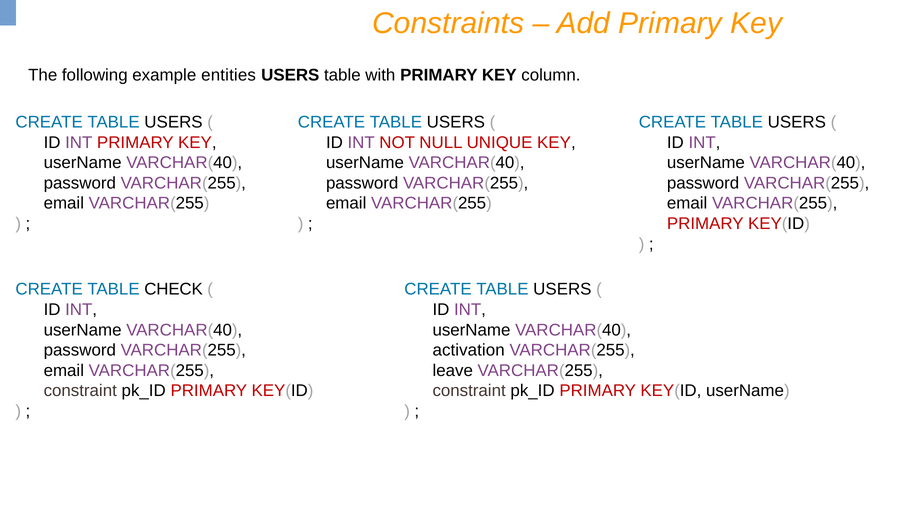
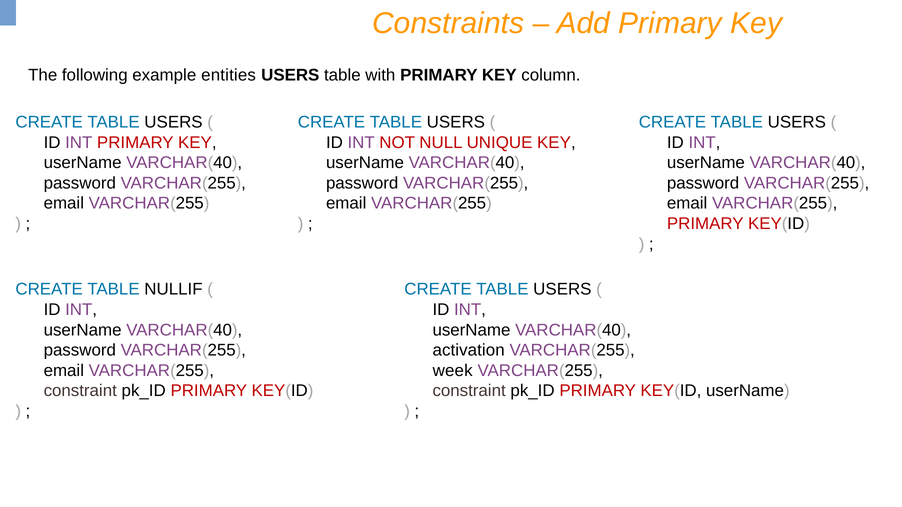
CHECK: CHECK -> NULLIF (173, 290)
leave: leave -> week (453, 371)
